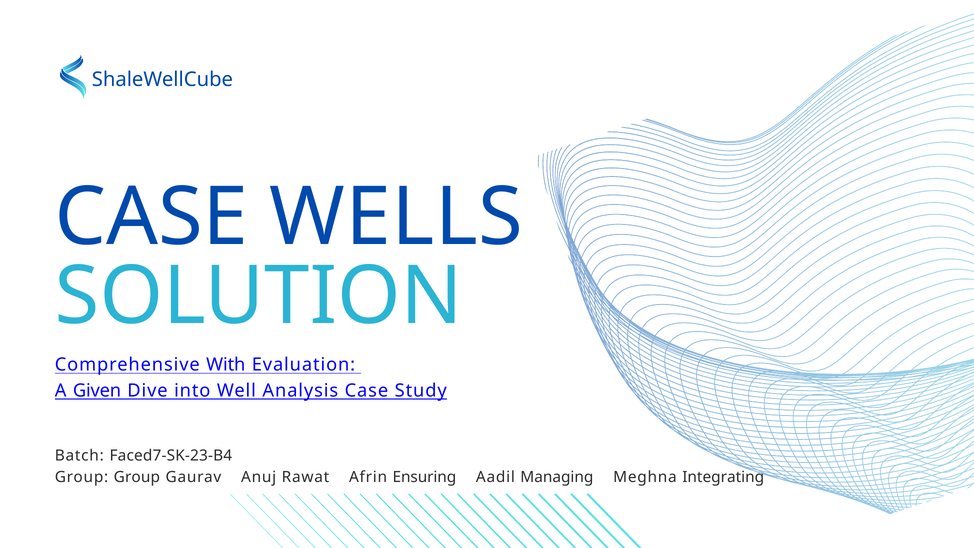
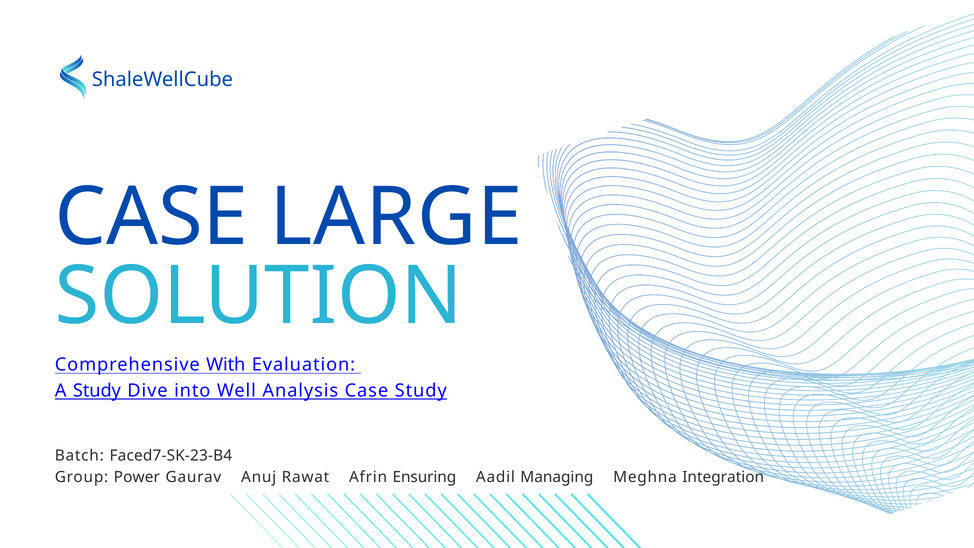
WELLS: WELLS -> LARGE (396, 217)
A Given: Given -> Study (97, 390)
Group Group: Group -> Power (137, 477)
Integrating: Integrating -> Integration (723, 477)
